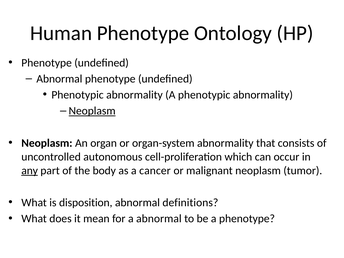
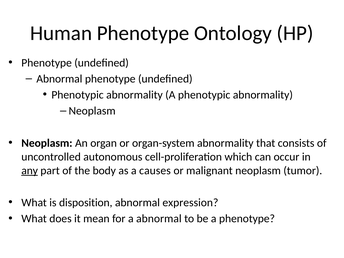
Neoplasm underline: present -> none (92, 111)
cancer: cancer -> causes (155, 171)
definitions: definitions -> expression (190, 203)
